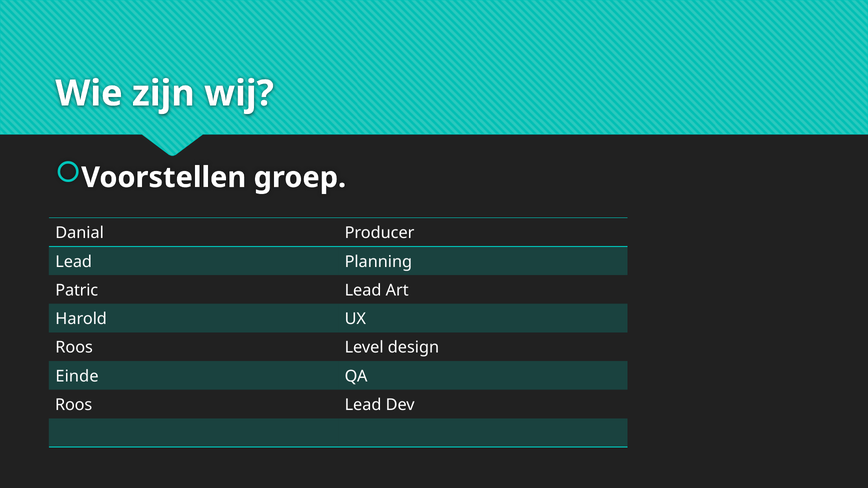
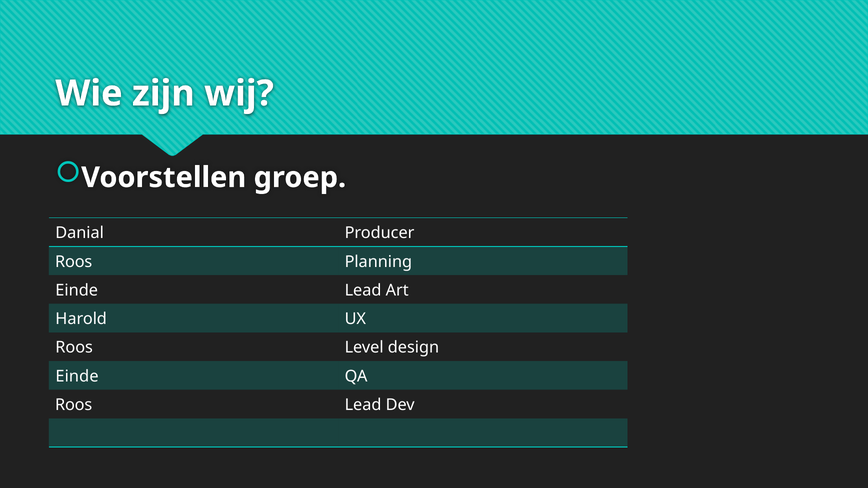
Lead: Lead -> Roos (74, 262)
Patric: Patric -> Einde (77, 290)
